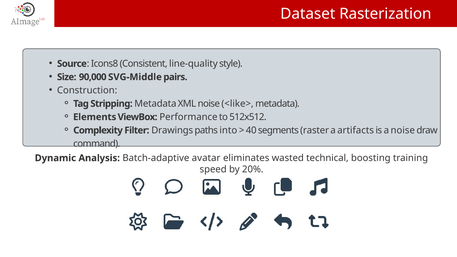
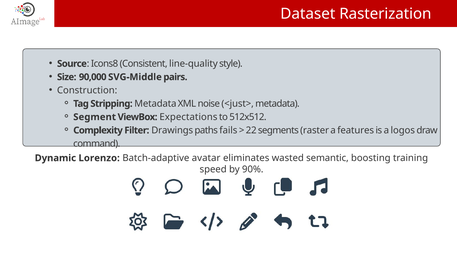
<like>: <like> -> <just> (238, 104)
Elements: Elements -> Segment (95, 117)
Performance: Performance -> Expectations (188, 117)
into: into -> fails (228, 130)
40: 40 -> 22 (251, 130)
artifacts: artifacts -> features (356, 130)
a noise: noise -> logos (403, 130)
Analysis: Analysis -> Lorenzo (99, 158)
technical: technical -> semantic (327, 158)
20%: 20% -> 90% (253, 170)
